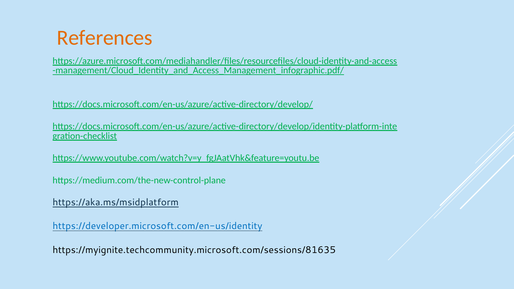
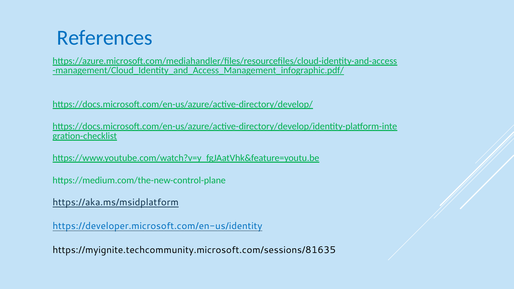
References colour: orange -> blue (105, 38)
